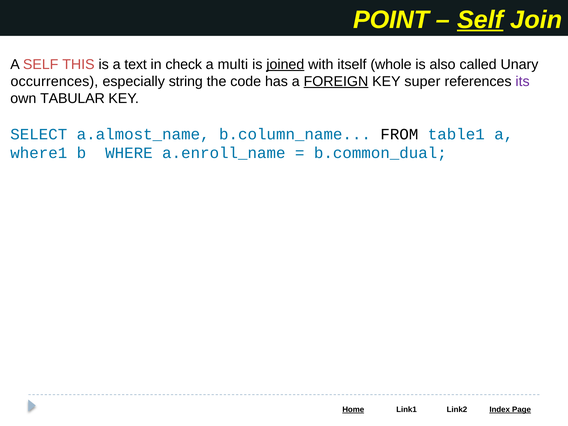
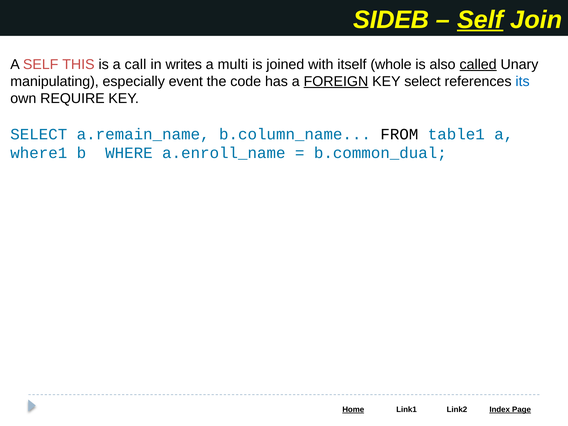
POINT: POINT -> SIDEB (391, 20)
text: text -> call (135, 64)
check: check -> writes (184, 64)
joined underline: present -> none (285, 64)
called underline: none -> present (478, 64)
occurrences: occurrences -> manipulating (55, 81)
string: string -> event (186, 81)
super: super -> select (423, 81)
its colour: purple -> blue (523, 81)
TABULAR: TABULAR -> REQUIRE (72, 98)
a.almost_name: a.almost_name -> a.remain_name (143, 134)
